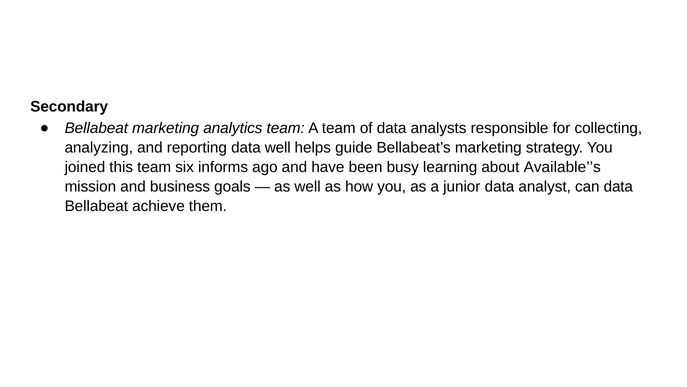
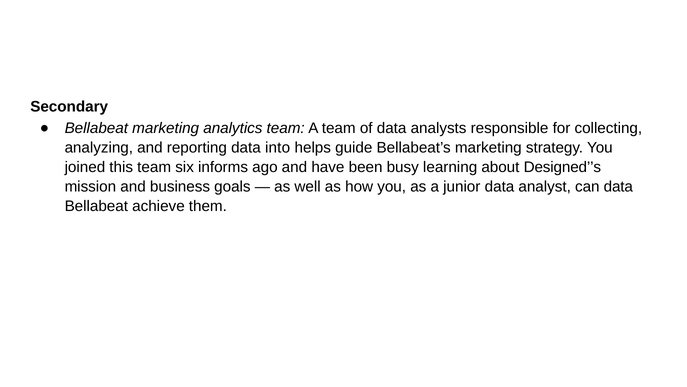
data well: well -> into (278, 147)
Available’’s: Available’’s -> Designed’’s (562, 167)
